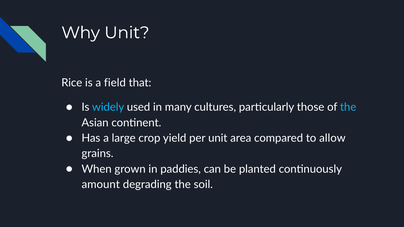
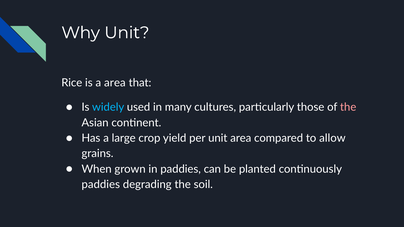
a field: field -> area (115, 83)
the colour: light blue -> pink (348, 107)
amount: amount -> paddies (101, 185)
